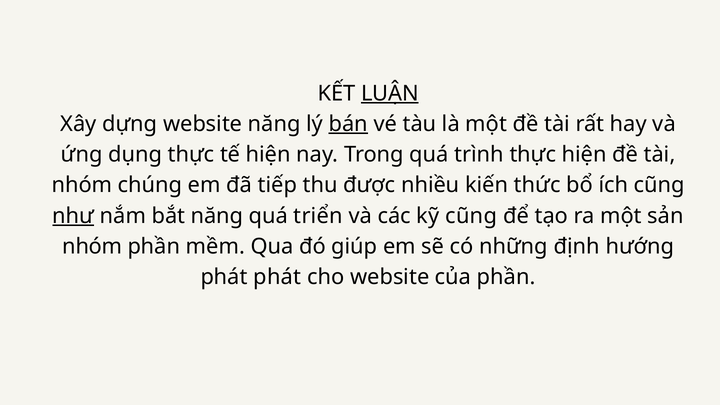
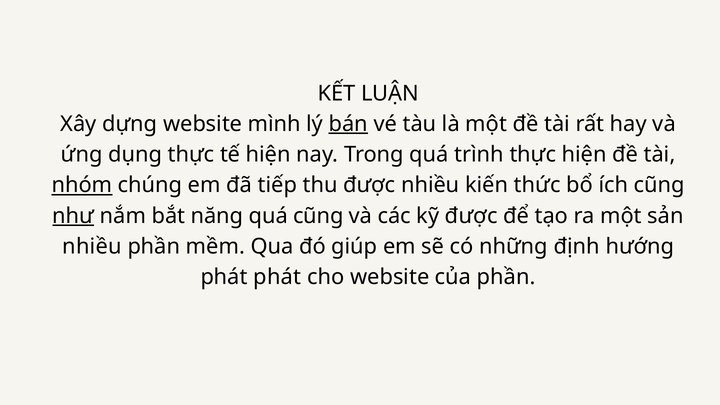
LUẬN underline: present -> none (390, 93)
website năng: năng -> mình (274, 124)
nhóm underline: none -> present (82, 185)
quá triển: triển -> cũng (318, 216)
kỹ cũng: cũng -> được (471, 216)
nhóm: nhóm -> nhiều (92, 247)
